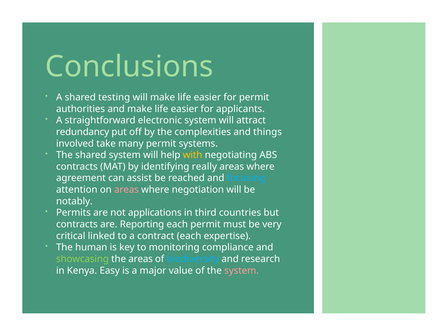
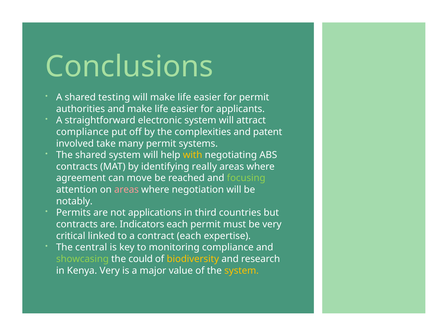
redundancy: redundancy -> compliance (82, 132)
things: things -> patent (268, 132)
assist: assist -> move (139, 178)
focusing colour: light blue -> light green (246, 178)
Reporting: Reporting -> Indicators (142, 224)
human: human -> central (91, 247)
the areas: areas -> could (141, 259)
biodiversity colour: light blue -> yellow (193, 259)
Kenya Easy: Easy -> Very (110, 271)
system colour: pink -> yellow (242, 271)
